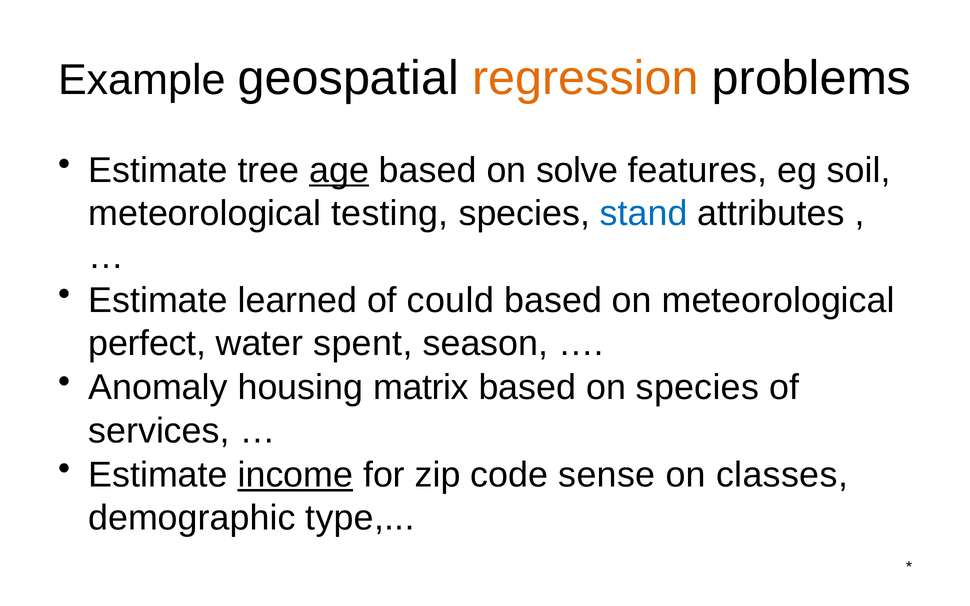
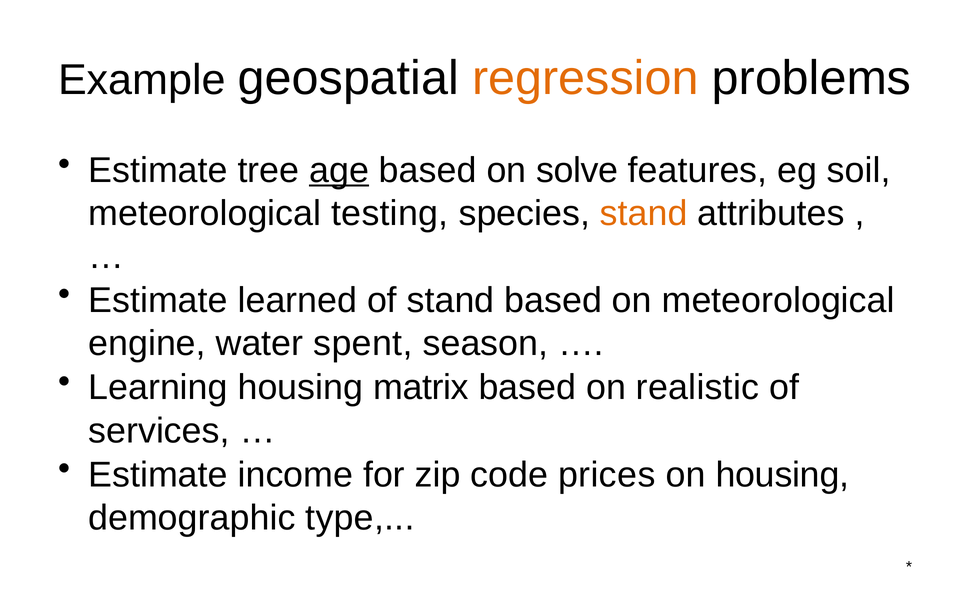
stand colour: blue -> orange (644, 213)
of could: could -> stand (451, 301)
perfect: perfect -> engine (147, 344)
Anomaly: Anomaly -> Learning (158, 388)
on species: species -> realistic (697, 388)
income underline: present -> none (295, 475)
sense: sense -> prices (607, 475)
on classes: classes -> housing (782, 475)
